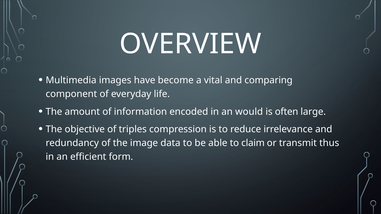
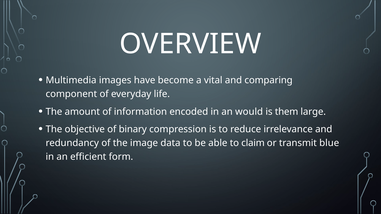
often: often -> them (287, 112)
triples: triples -> binary (133, 129)
thus: thus -> blue (329, 143)
